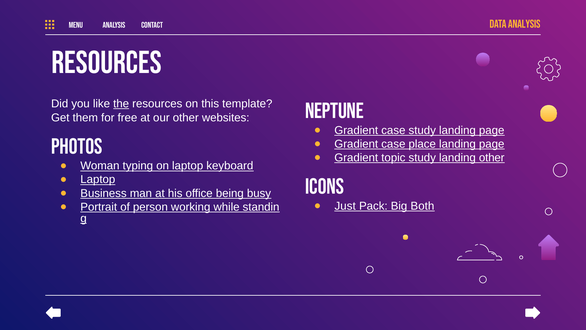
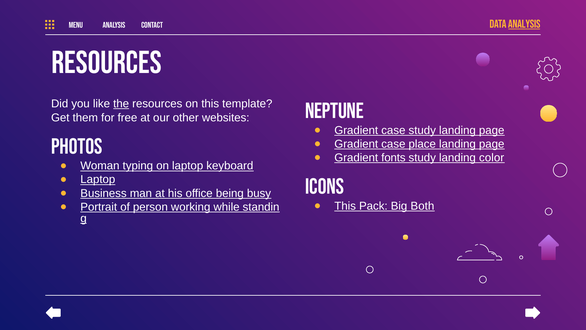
ANALYSIS underline: none -> present (524, 24)
topic: topic -> fonts (393, 158)
landing other: other -> color (492, 158)
Just: Just -> This (345, 206)
